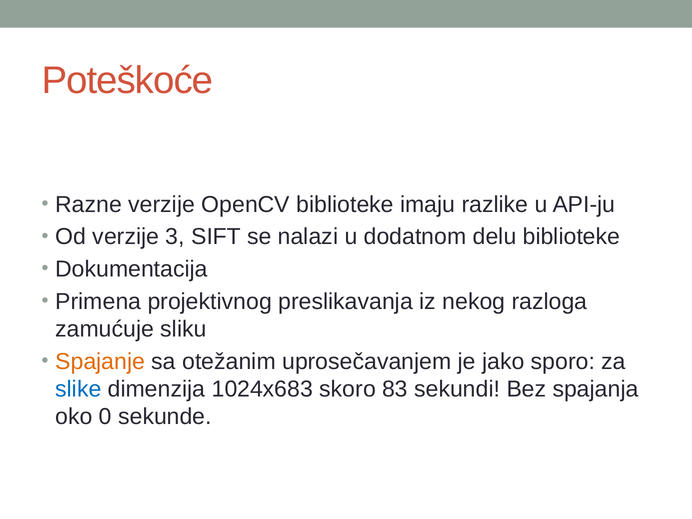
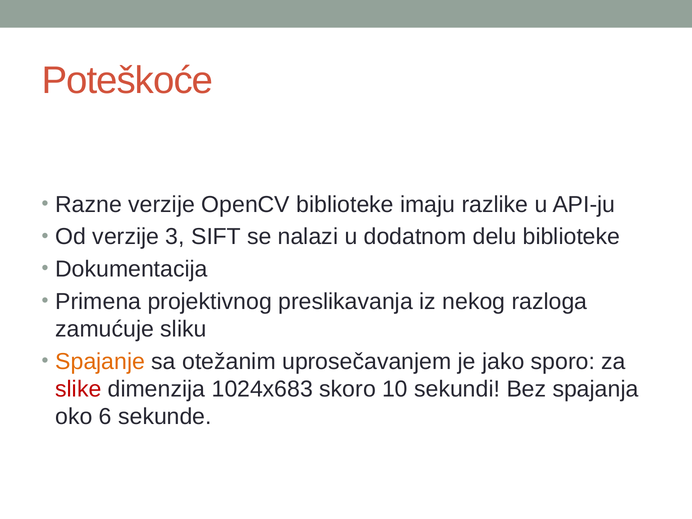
slike colour: blue -> red (78, 389)
83: 83 -> 10 (395, 389)
0: 0 -> 6 (105, 417)
